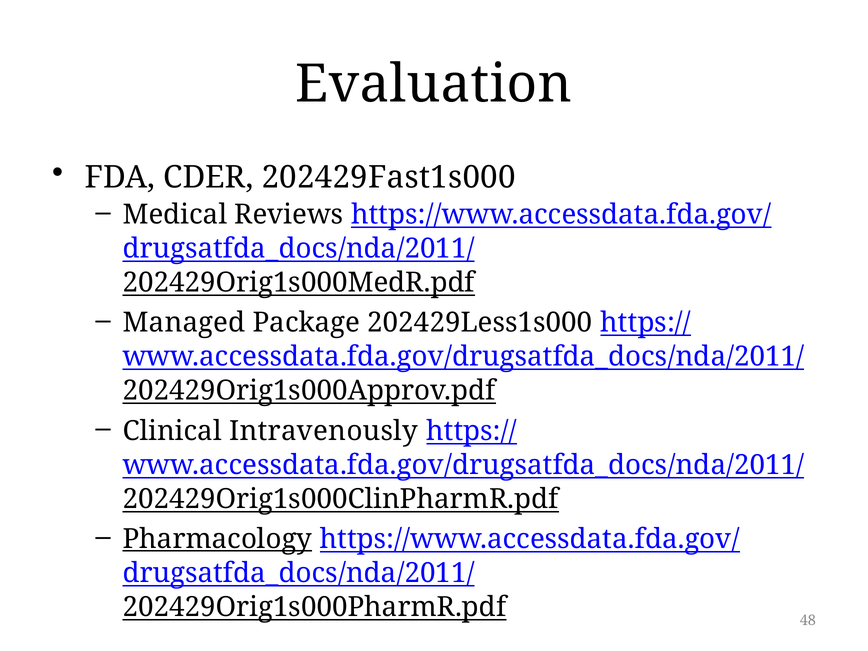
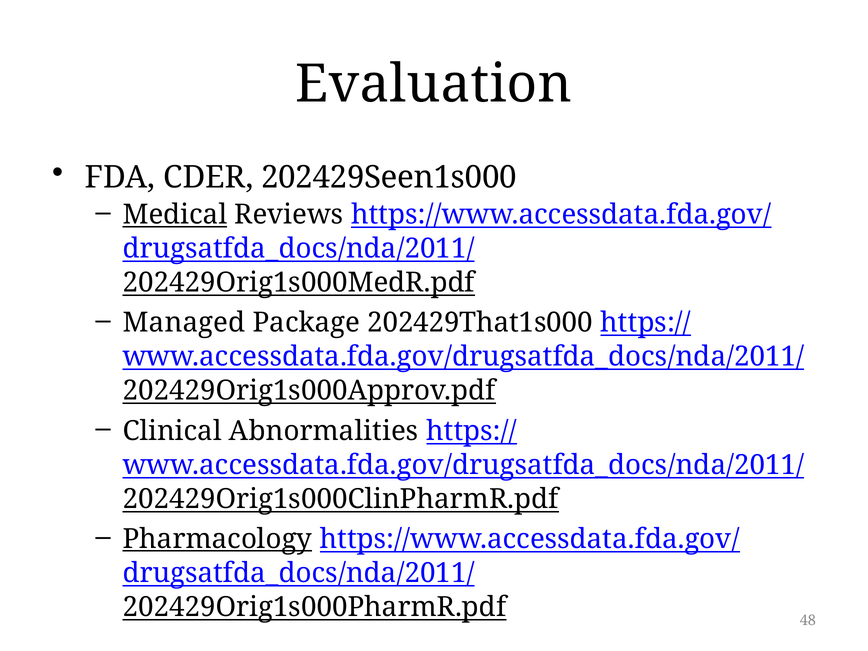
202429Fast1s000: 202429Fast1s000 -> 202429Seen1s000 (389, 177)
Medical underline: none -> present (175, 215)
202429Less1s000: 202429Less1s000 -> 202429That1s000 (480, 323)
Intravenously: Intravenously -> Abnormalities (324, 431)
